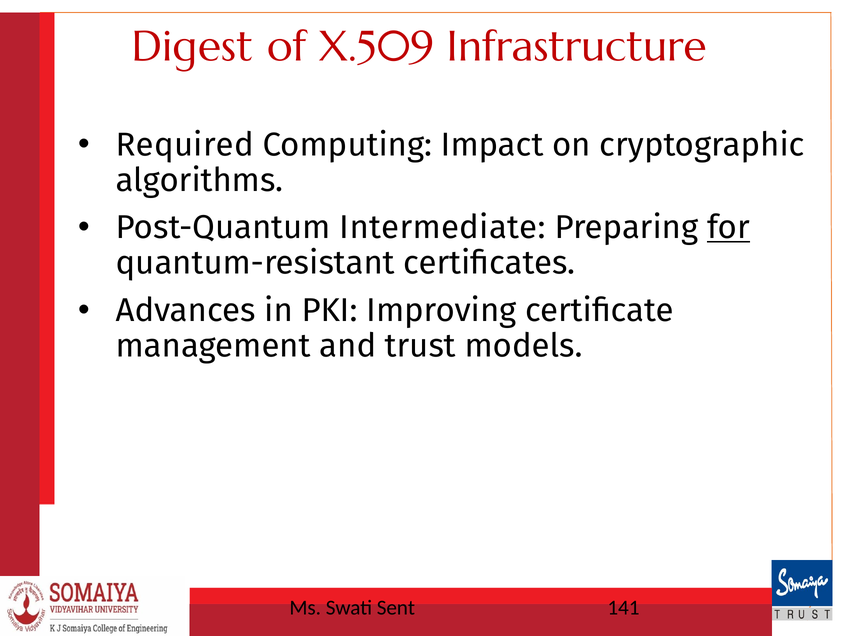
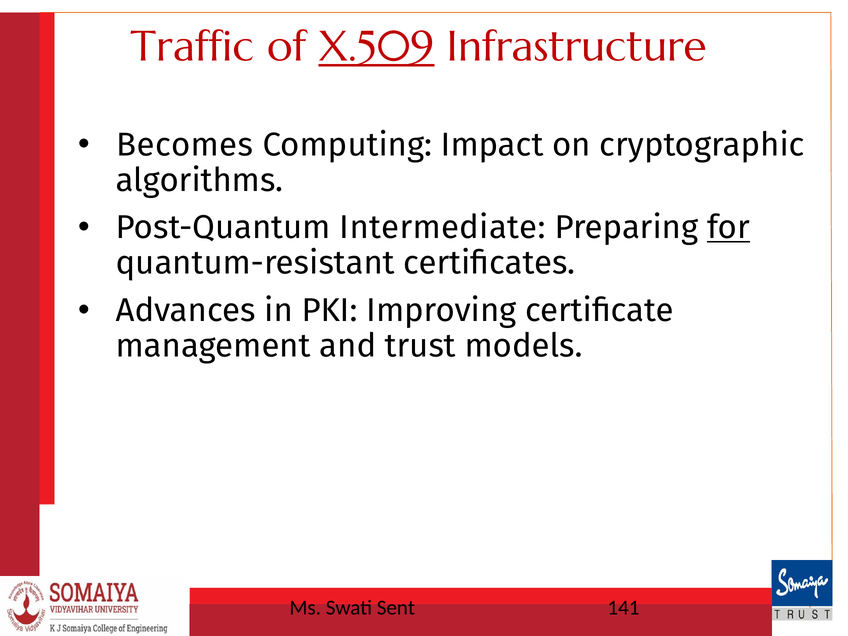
Digest: Digest -> Traffic (193, 47)
X.509 underline: none -> present (376, 47)
Required: Required -> Becomes (185, 145)
